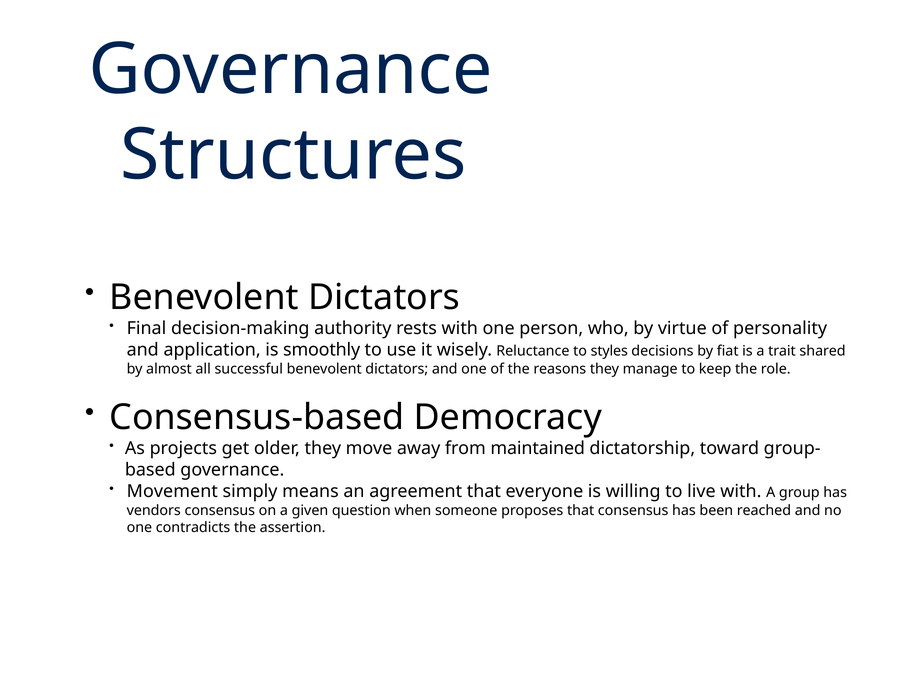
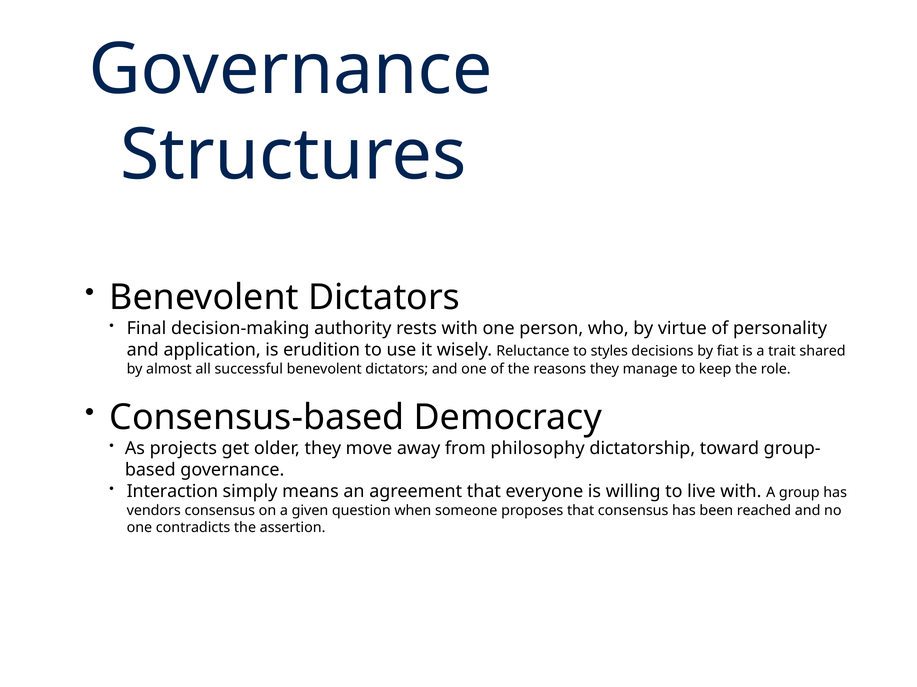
smoothly: smoothly -> erudition (322, 350)
maintained: maintained -> philosophy (538, 449)
Movement: Movement -> Interaction (172, 492)
